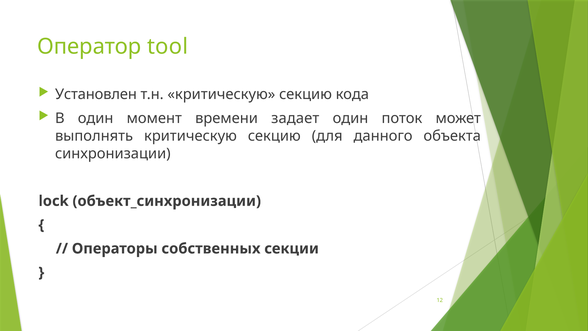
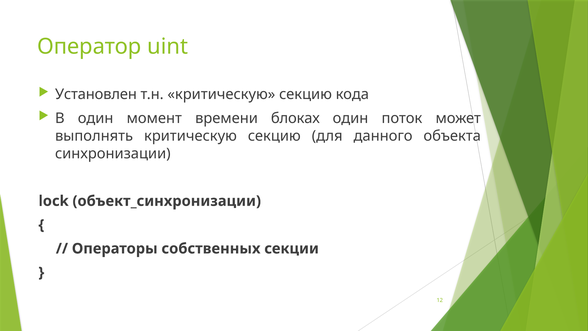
tool: tool -> uint (168, 46)
задает: задает -> блоках (295, 118)
